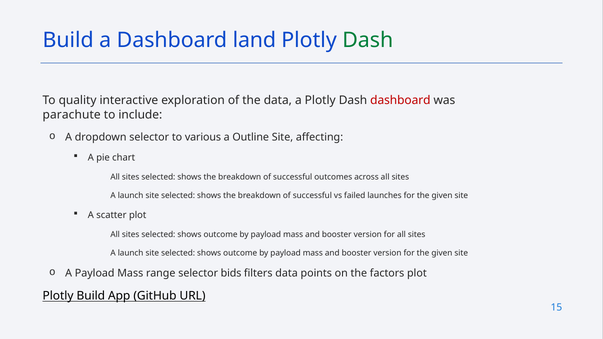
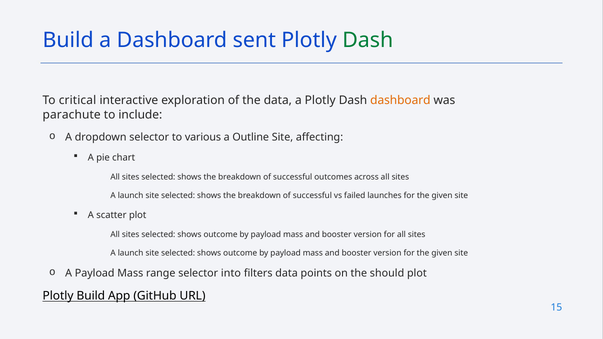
land: land -> sent (254, 40)
quality: quality -> critical (77, 101)
dashboard colour: red -> orange (400, 101)
bids: bids -> into (231, 273)
factors: factors -> should (387, 273)
